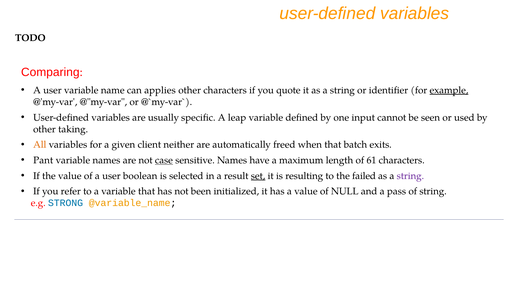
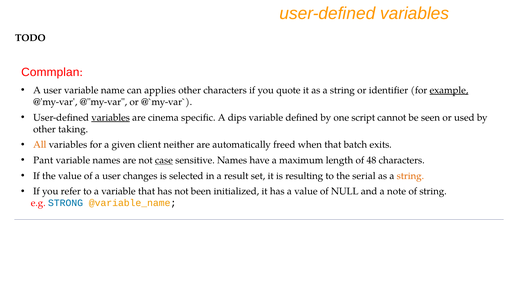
Comparing: Comparing -> Commplan (50, 72)
variables underline: none -> present (111, 117)
usually: usually -> cinema (163, 117)
leap: leap -> dips (237, 117)
input: input -> script (363, 117)
61: 61 -> 48 (371, 160)
boolean: boolean -> changes (140, 175)
set underline: present -> none (258, 175)
failed: failed -> serial (364, 175)
string colour: purple -> orange (410, 175)
pass: pass -> note (397, 191)
